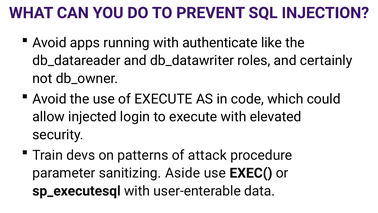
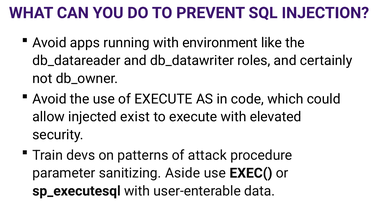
authenticate: authenticate -> environment (220, 43)
login: login -> exist (135, 117)
